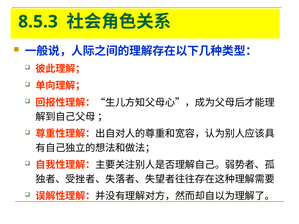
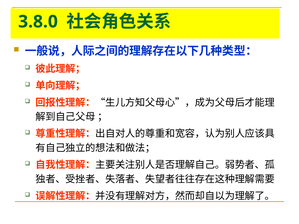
8.5.3: 8.5.3 -> 3.8.0 (38, 22)
